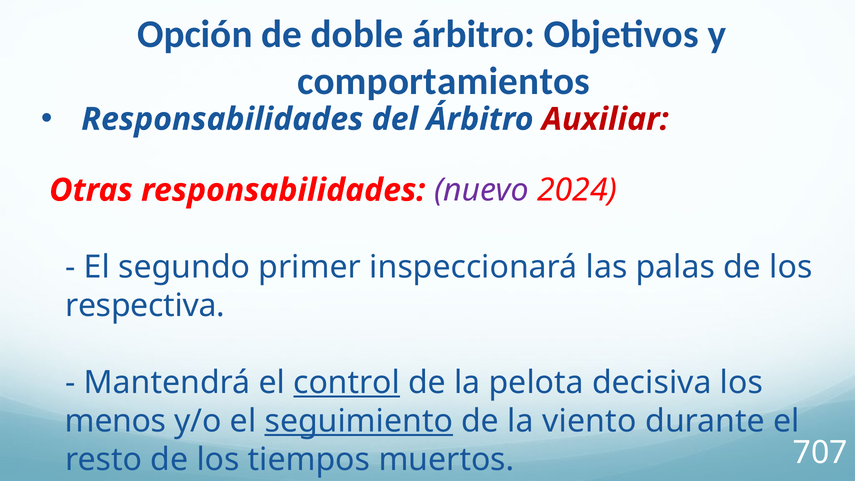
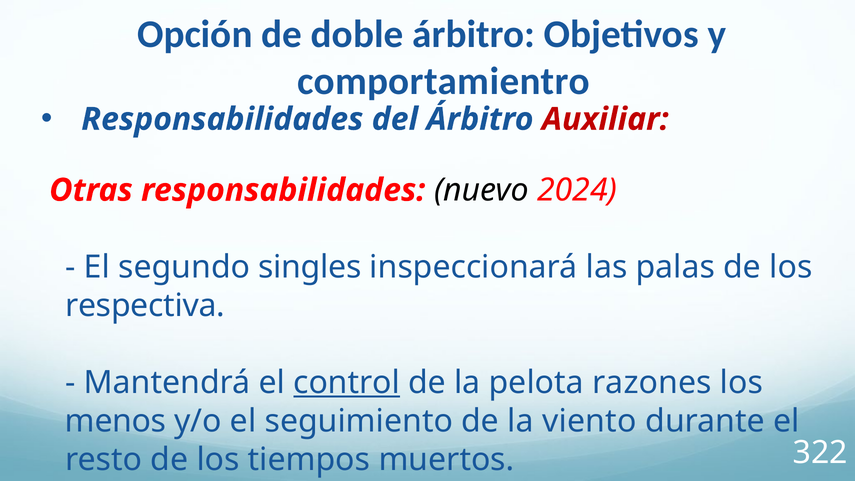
comportamientos: comportamientos -> comportamientro (443, 81)
nuevo colour: purple -> black (481, 190)
primer: primer -> singles (310, 267)
decisiva: decisiva -> razones (652, 383)
seguimiento underline: present -> none (359, 421)
707: 707 -> 322 (820, 453)
